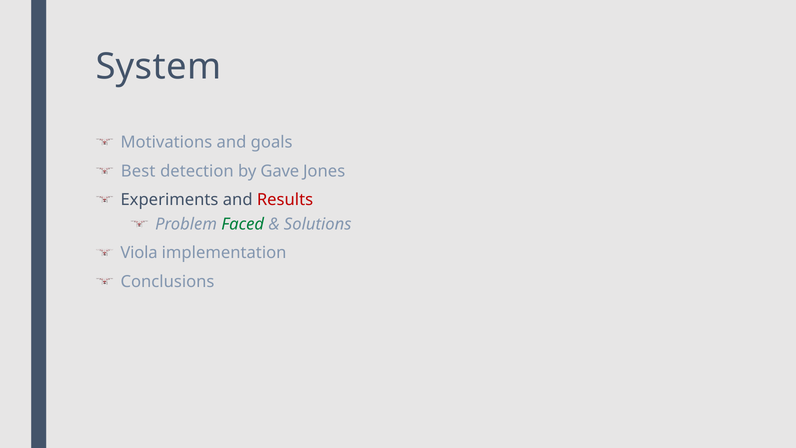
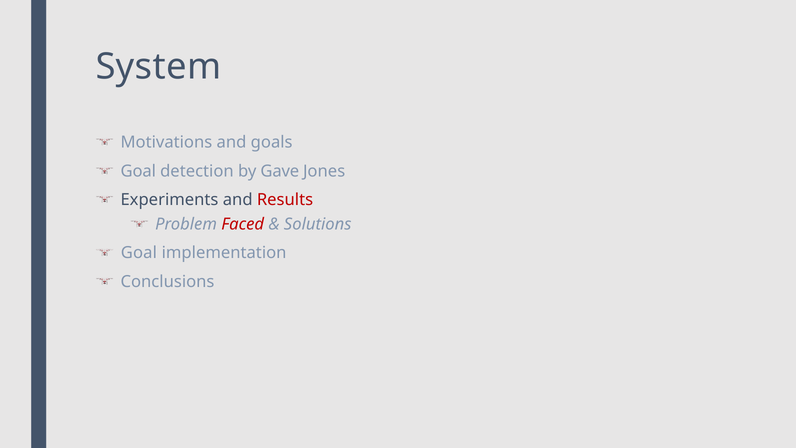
Best: Best -> Goal (138, 171)
Faced colour: green -> red (243, 224)
Viola: Viola -> Goal (139, 253)
